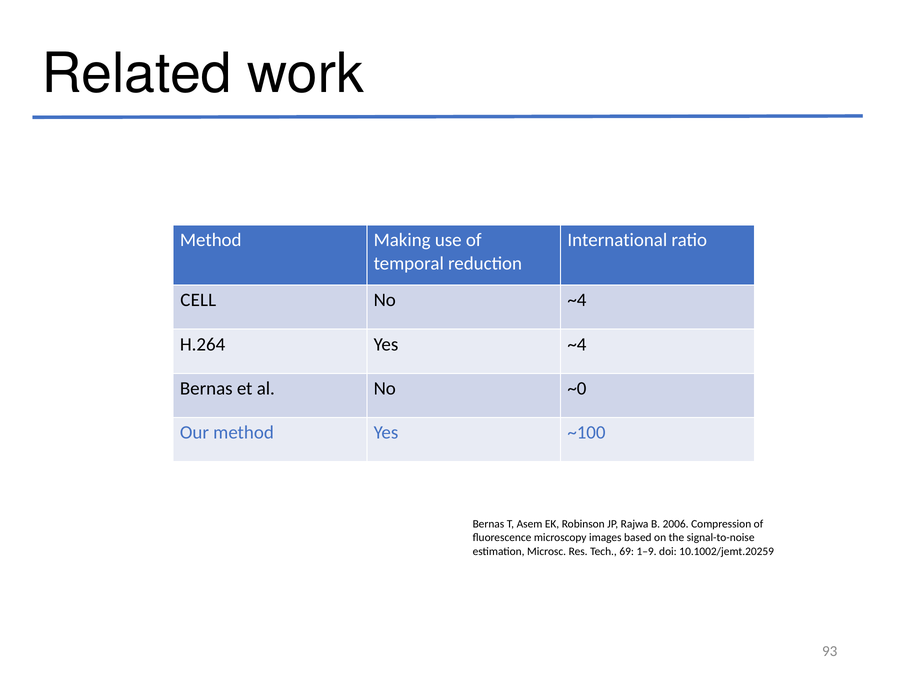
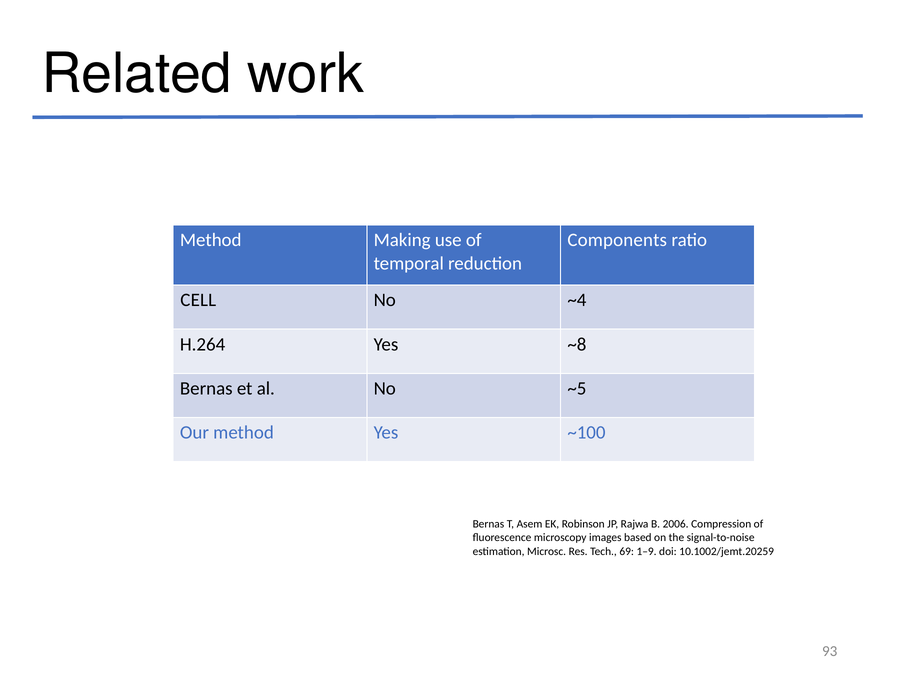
International: International -> Components (617, 240)
Yes ~4: ~4 -> ~8 (577, 344)
~0: ~0 -> ~5 (577, 388)
